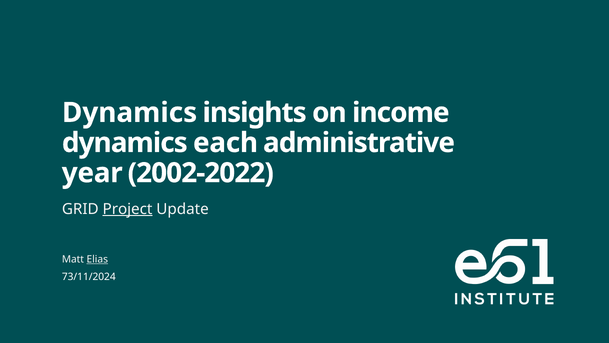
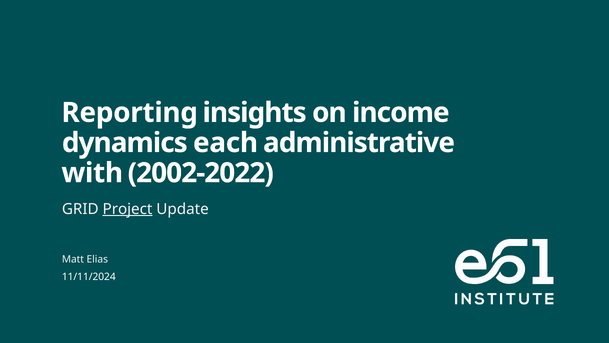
Dynamics: Dynamics -> Reporting (130, 113)
year: year -> with (92, 173)
Elias underline: present -> none (97, 259)
73/11/2024: 73/11/2024 -> 11/11/2024 (89, 276)
